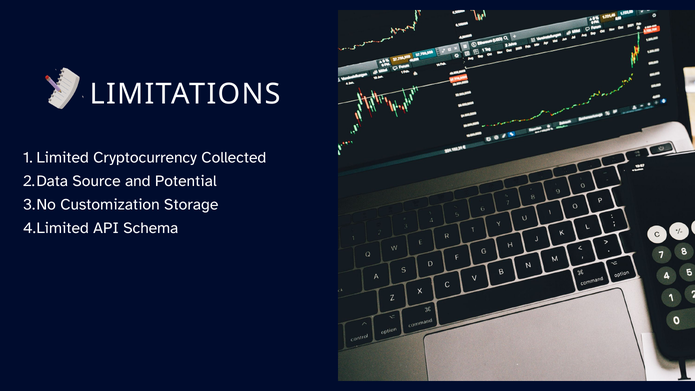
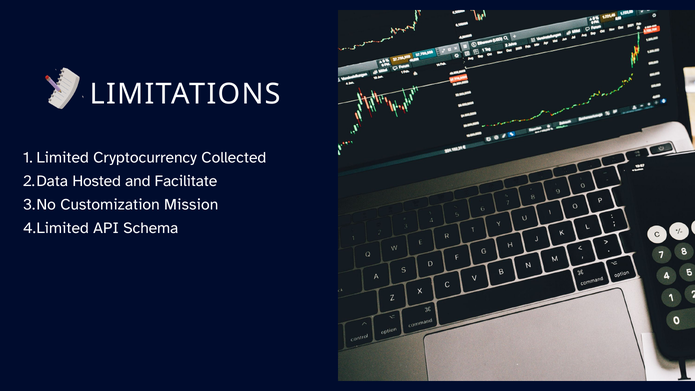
Source: Source -> Hosted (97, 181)
Potential: Potential -> Facilitate (186, 181)
Storage: Storage -> Mission (191, 204)
